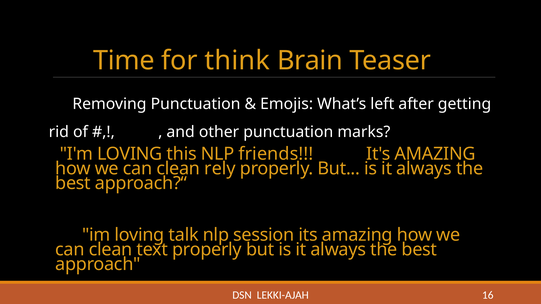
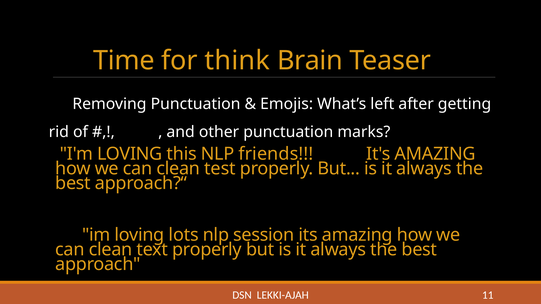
rely: rely -> test (220, 169)
talk: talk -> lots (184, 235)
16: 16 -> 11 (488, 295)
